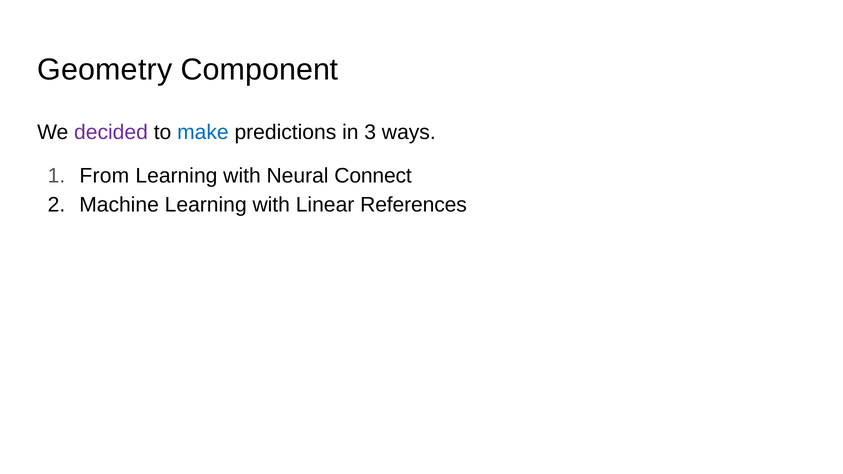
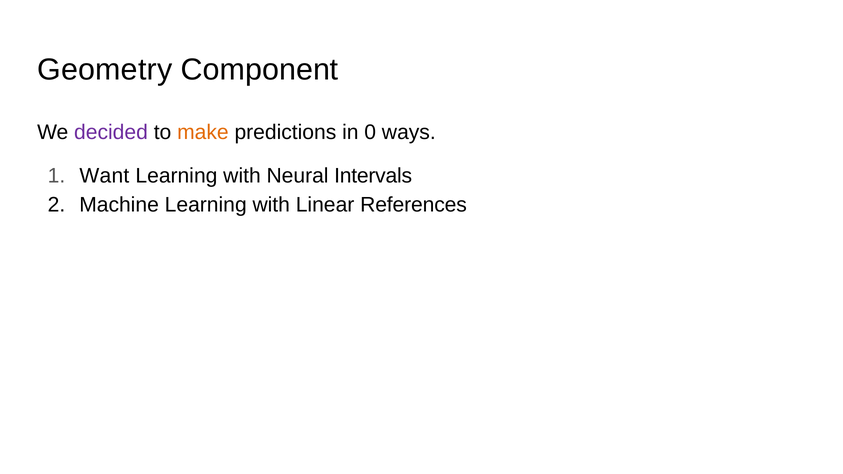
make colour: blue -> orange (203, 133)
3: 3 -> 0 (370, 133)
From: From -> Want (104, 176)
Connect: Connect -> Intervals (373, 176)
